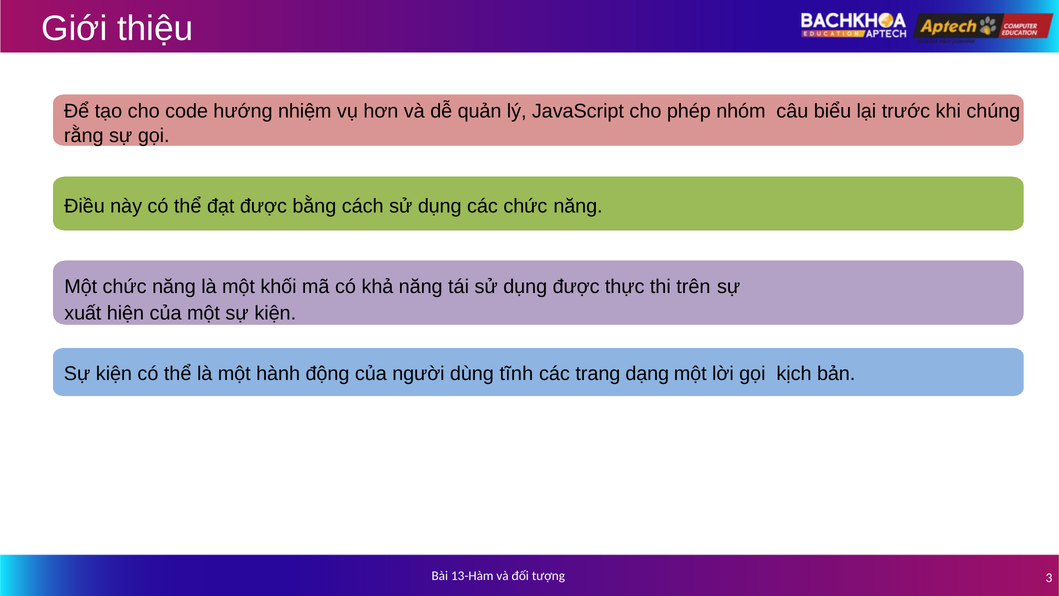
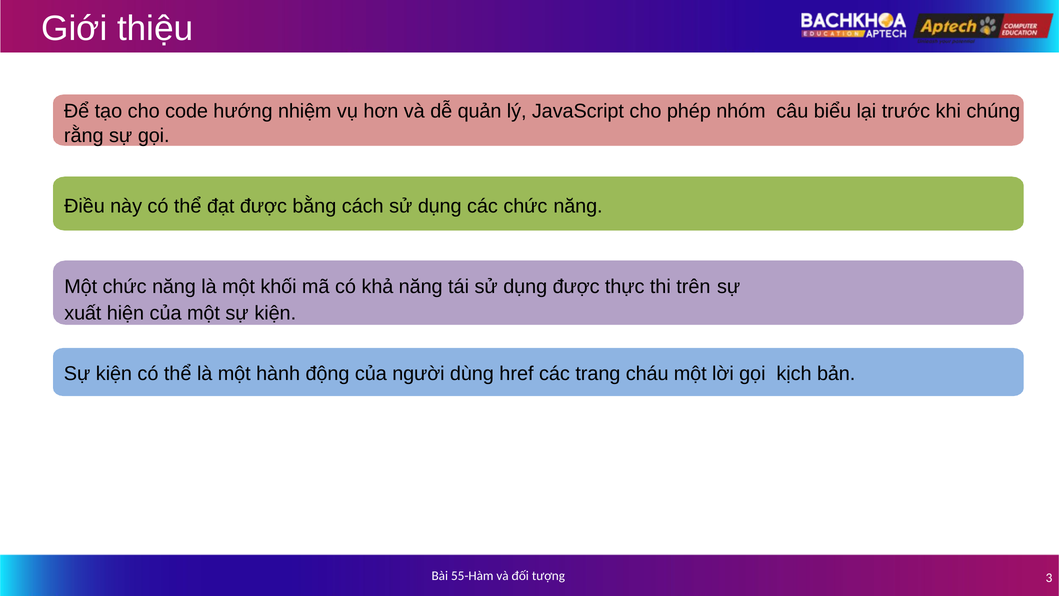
tĩnh: tĩnh -> href (516, 374)
dạng: dạng -> cháu (647, 374)
13-Hàm: 13-Hàm -> 55-Hàm (472, 576)
